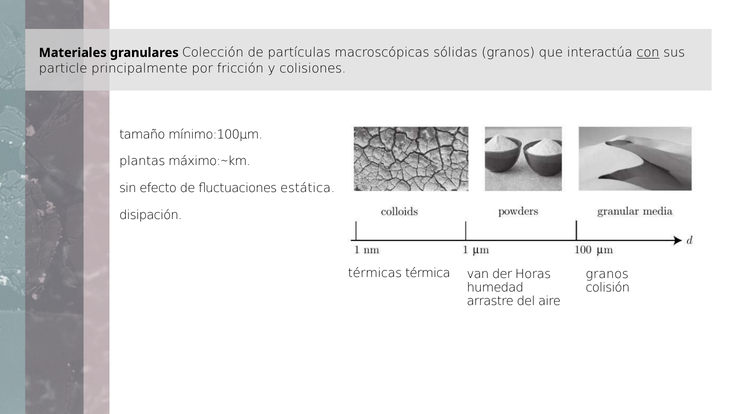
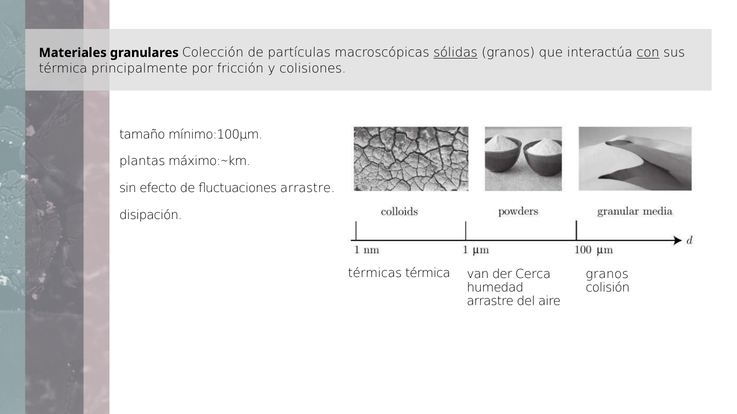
sólidas underline: none -> present (455, 53)
particle: particle -> térmica (63, 69)
fluctuaciones estática: estática -> arrastre (308, 189)
Horas: Horas -> Cerca (533, 274)
